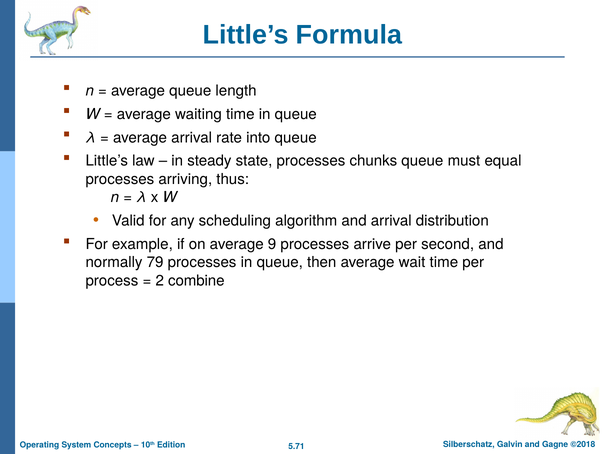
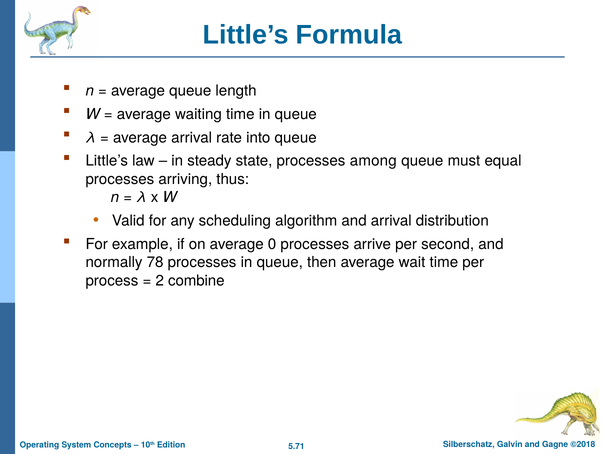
chunks: chunks -> among (373, 161)
9: 9 -> 0 (272, 244)
79: 79 -> 78 (155, 262)
